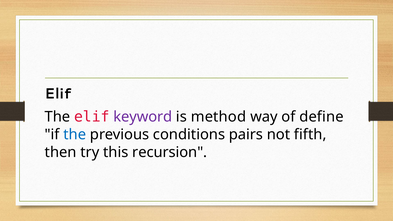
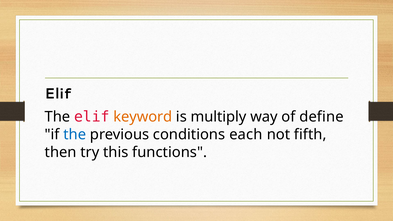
keyword colour: purple -> orange (143, 117)
method: method -> multiply (219, 117)
pairs: pairs -> each (246, 135)
recursion: recursion -> functions (170, 152)
